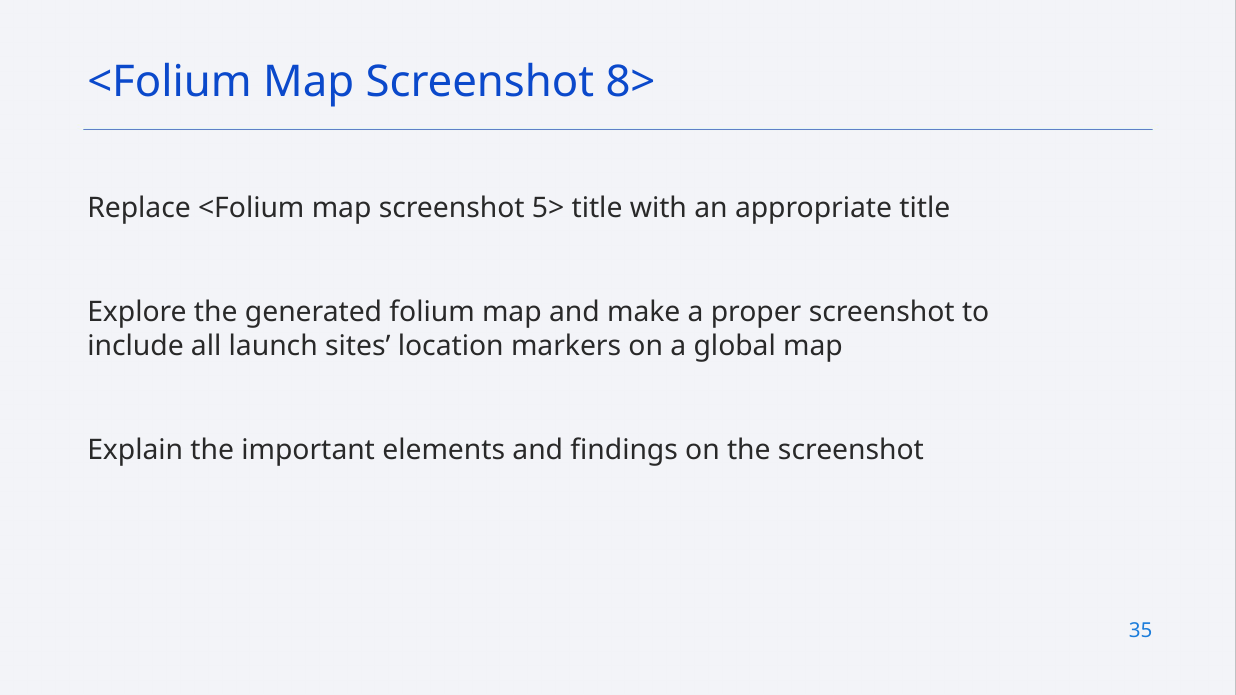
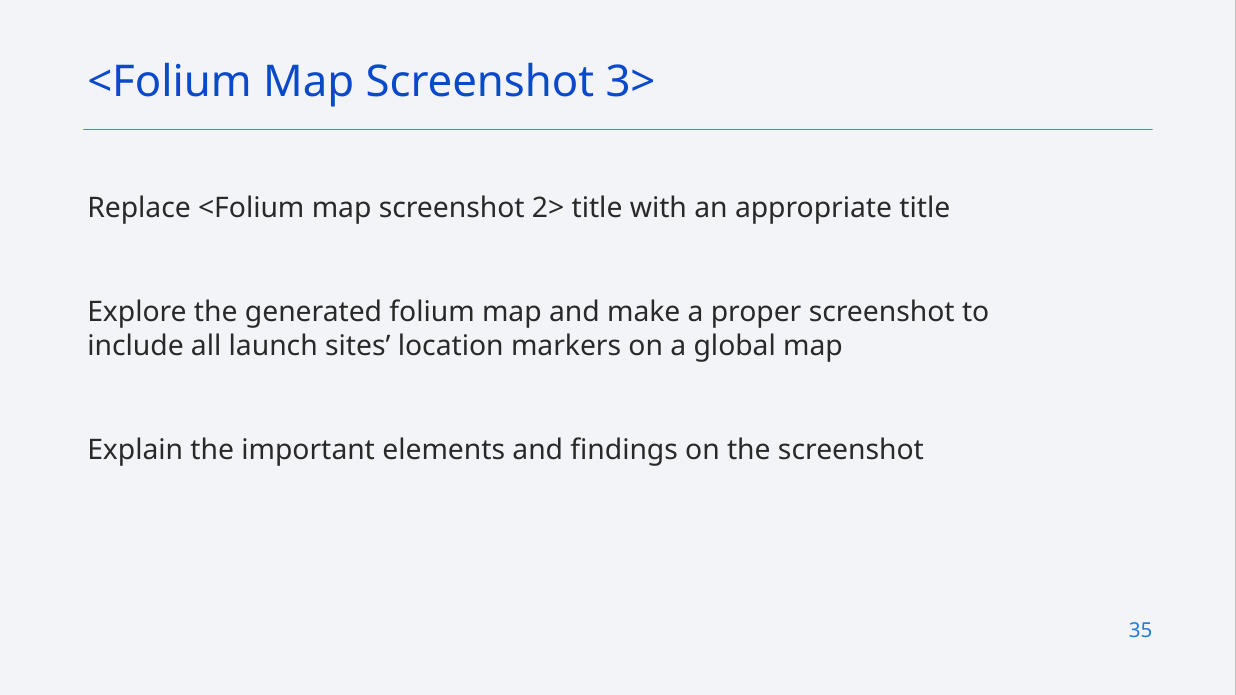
8>: 8> -> 3> (631, 83)
5>: 5> -> 2> (548, 209)
